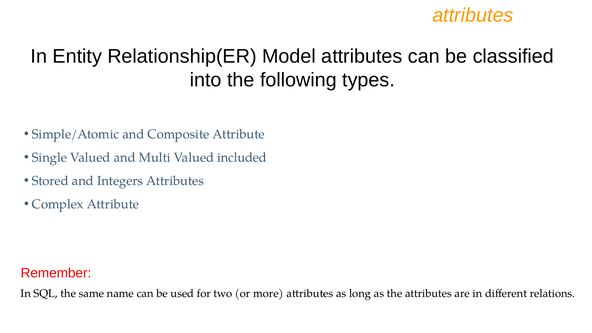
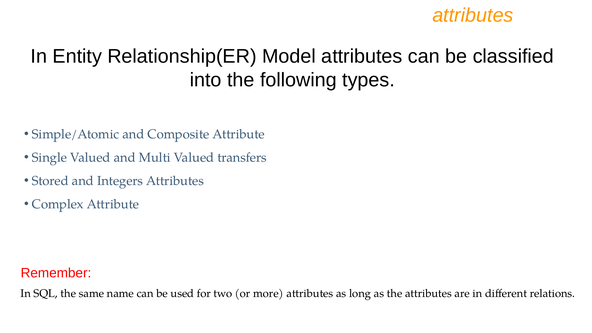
included: included -> transfers (242, 158)
